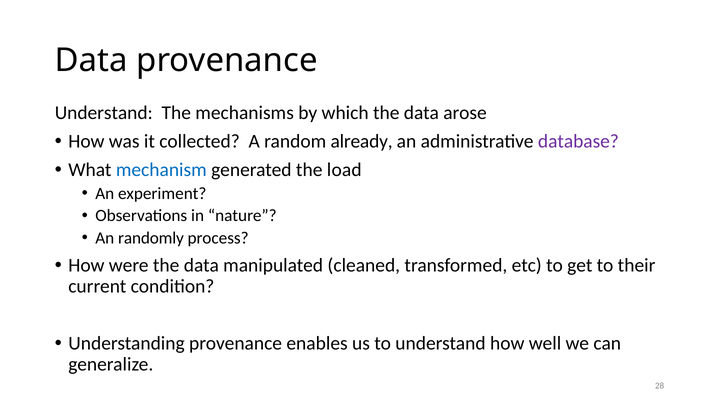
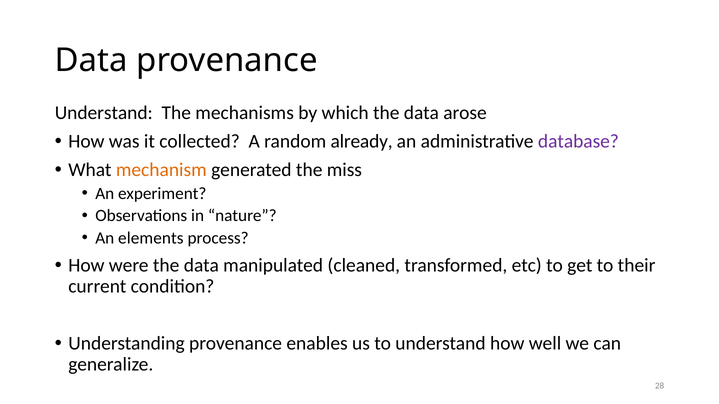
mechanism colour: blue -> orange (161, 170)
load: load -> miss (344, 170)
randomly: randomly -> elements (151, 238)
